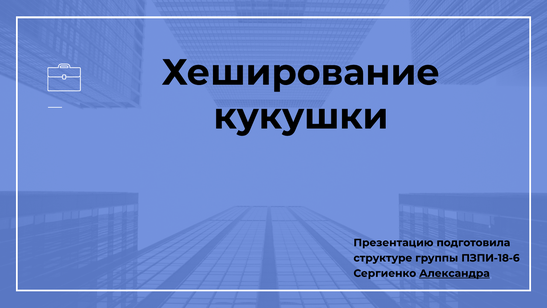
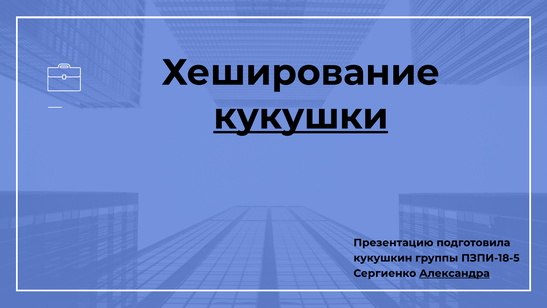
кукушки underline: none -> present (301, 116)
структуре: структуре -> кукушкин (383, 258)
ПЗПИ-18-6: ПЗПИ-18-6 -> ПЗПИ-18-5 (490, 258)
